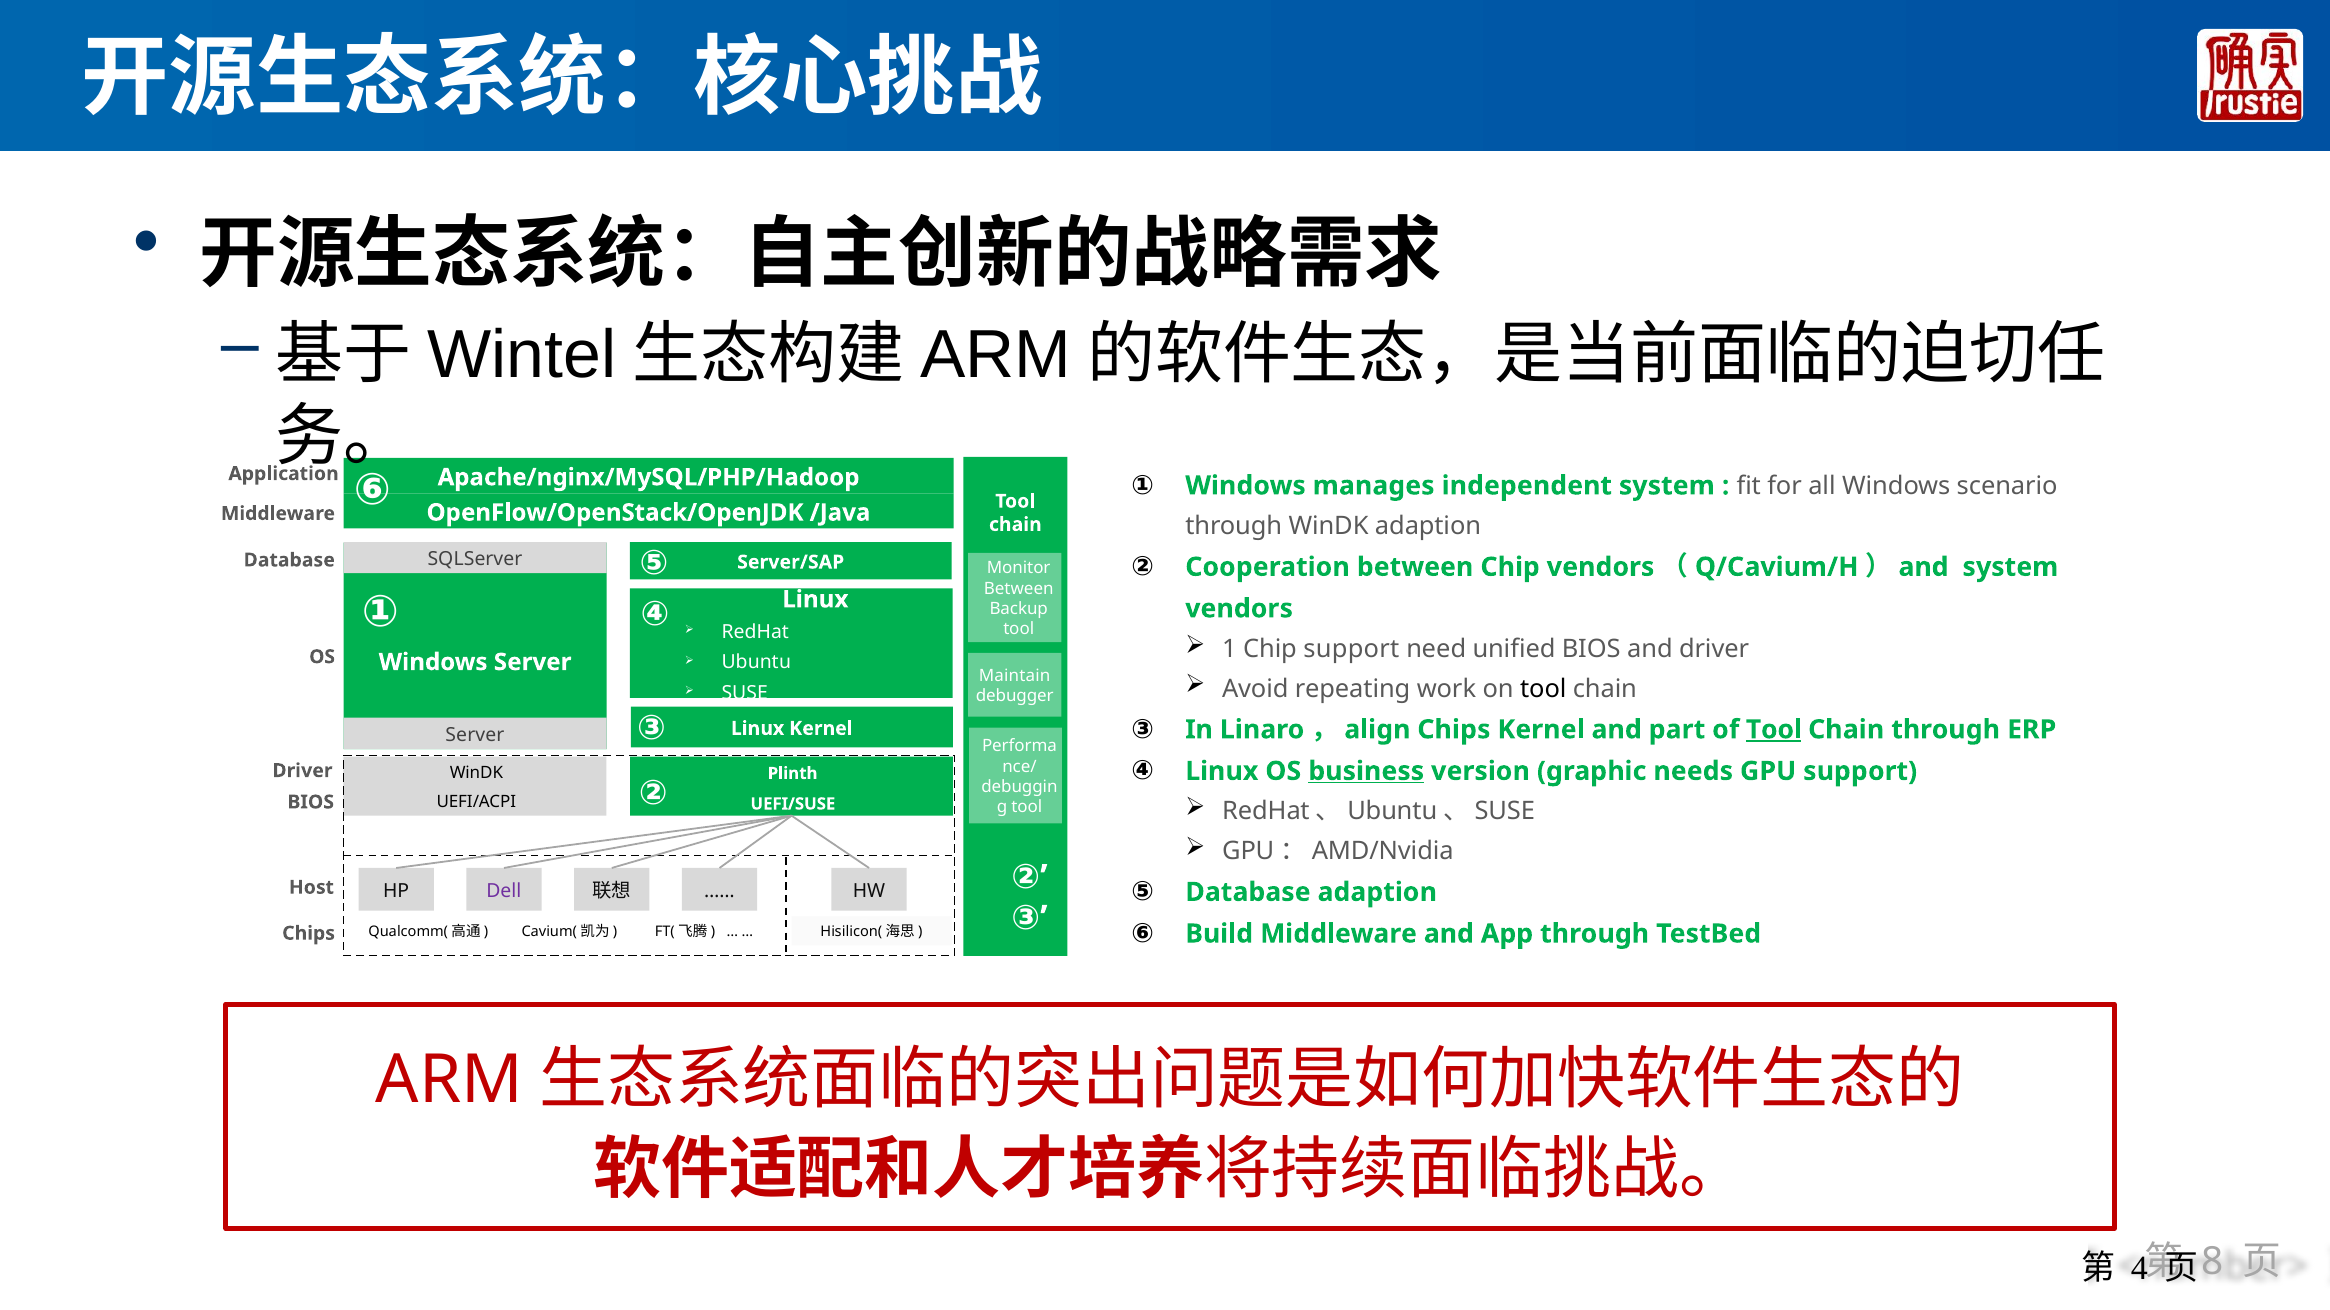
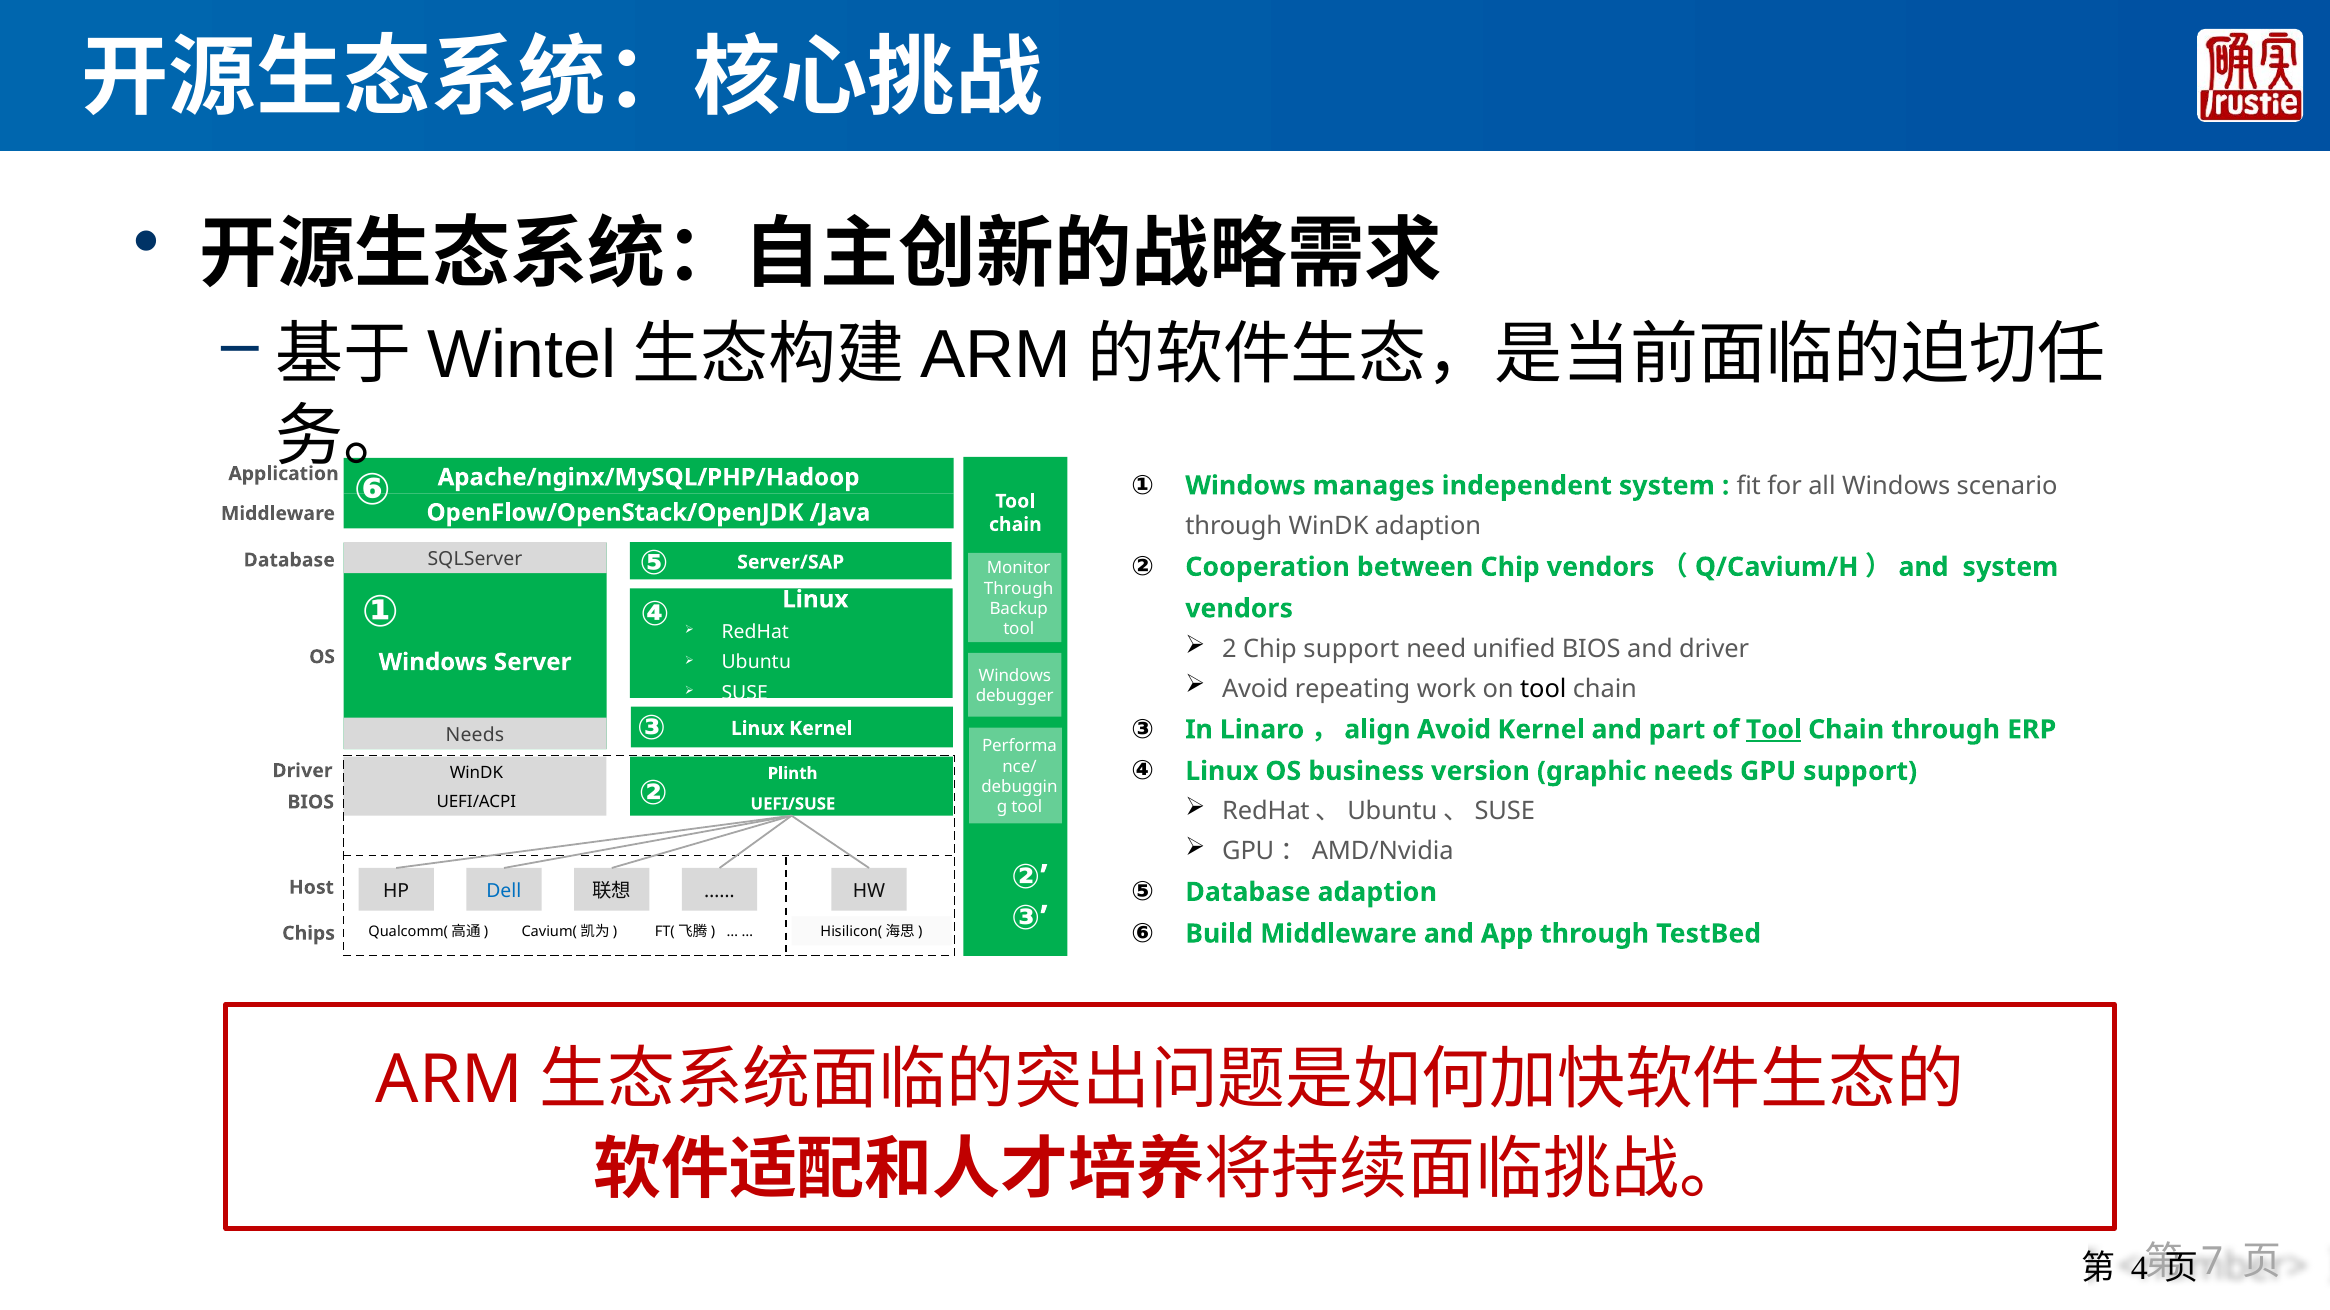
Between: Between -> Through (1019, 589)
1: 1 -> 2 (1229, 649)
Maintain: Maintain -> Windows (1015, 676)
Chips: Chips -> Avoid (1454, 730)
Server: Server -> Needs (475, 735)
business underline: present -> none (1366, 772)
Dell colour: purple -> blue (504, 891)
8: 8 -> 7 (2212, 1262)
